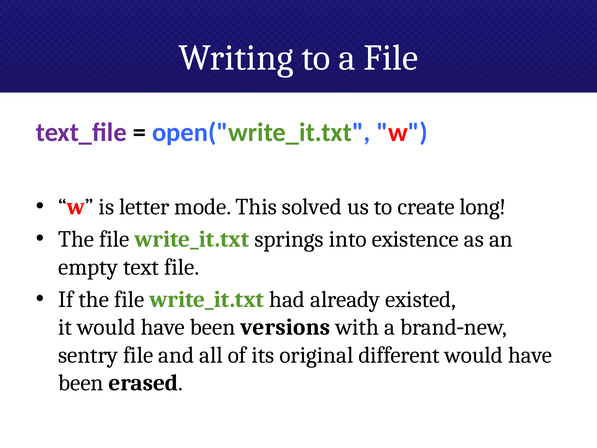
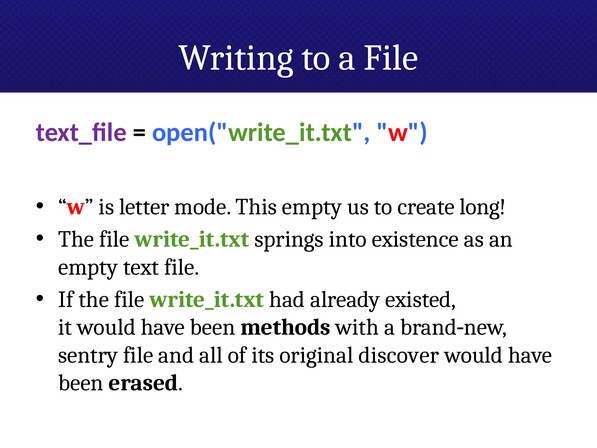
This solved: solved -> empty (312, 207)
versions: versions -> methods (285, 327)
different: different -> discover (399, 355)
